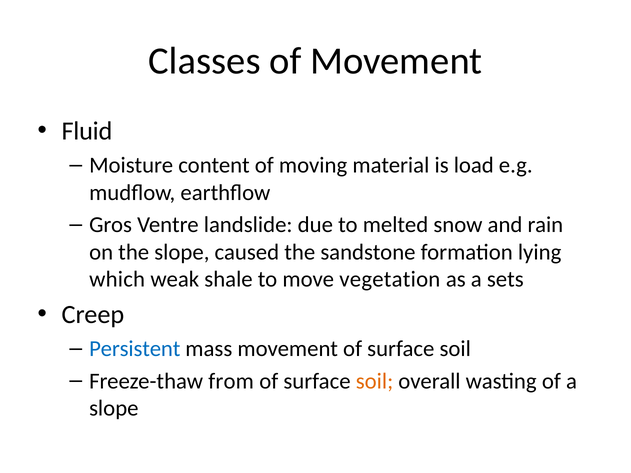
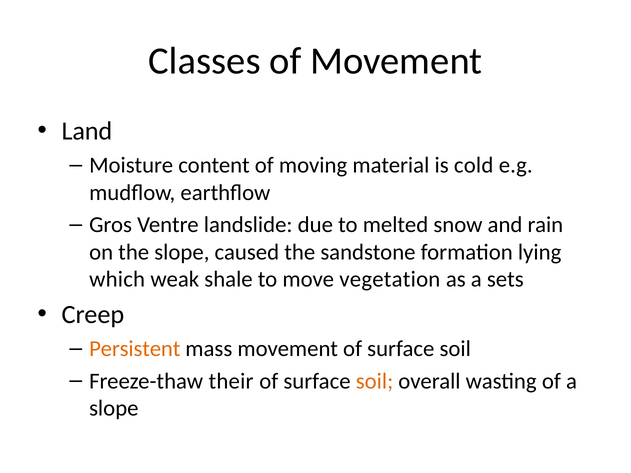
Fluid: Fluid -> Land (87, 131)
load: load -> cold (474, 165)
Persistent colour: blue -> orange (135, 349)
from: from -> their (231, 381)
